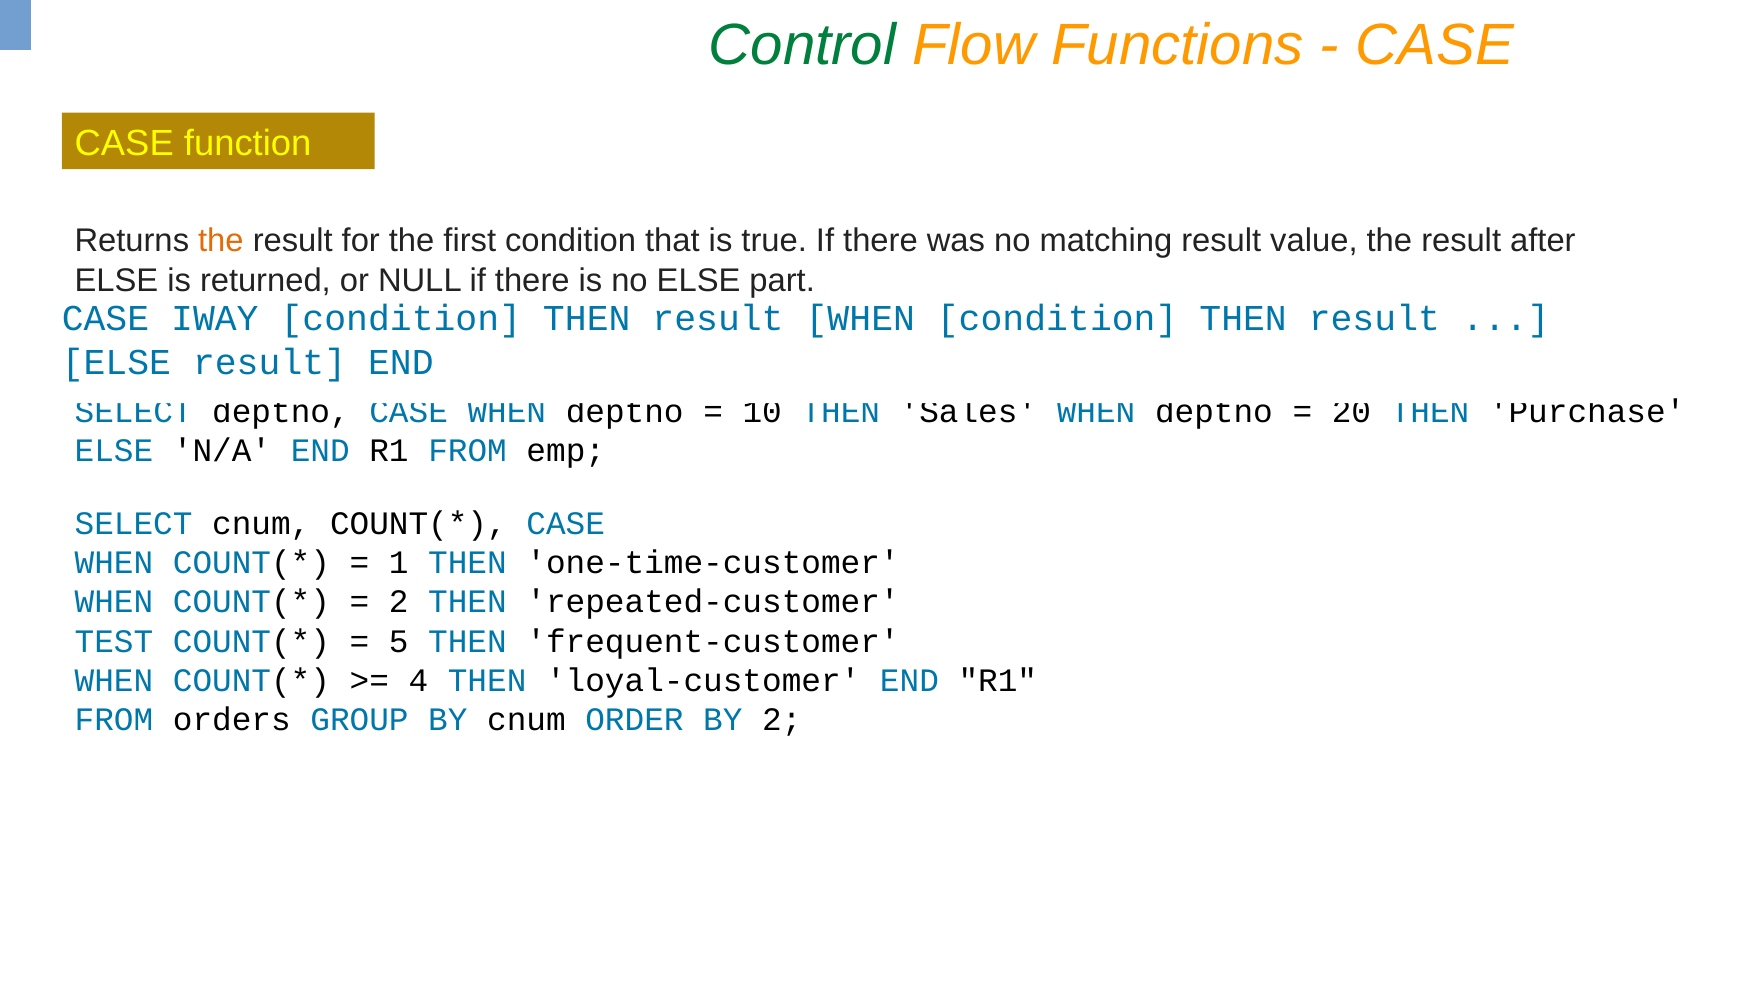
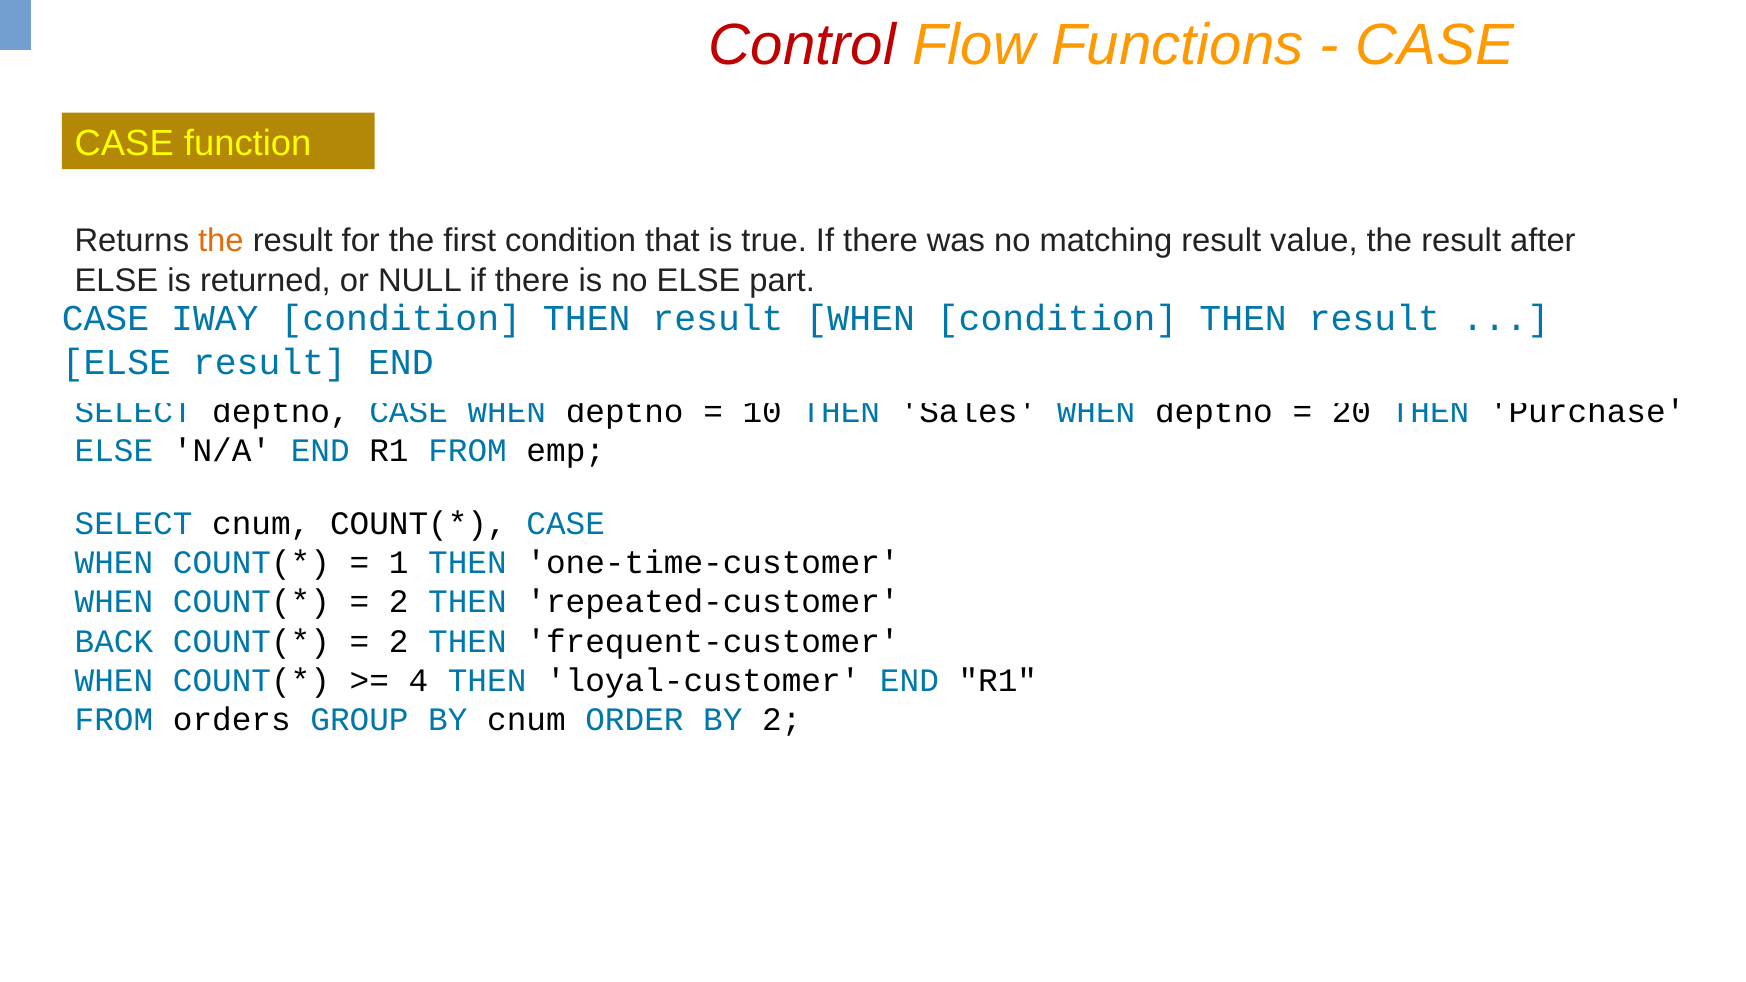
Control colour: green -> red (802, 45)
TEST: TEST -> BACK (114, 641)
5: 5 -> 2 (399, 641)
